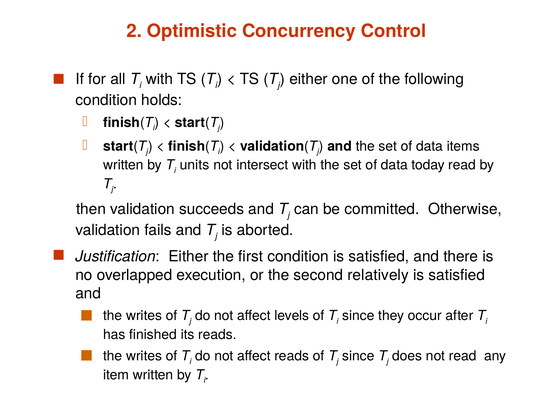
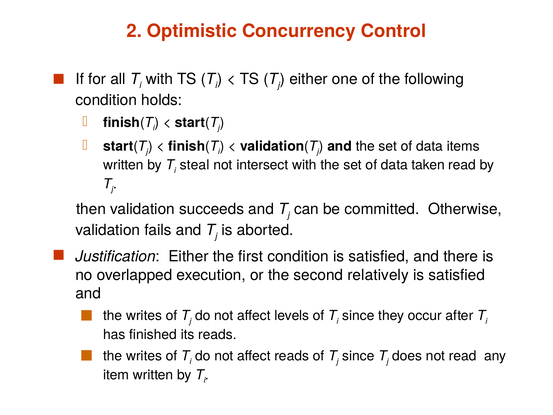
units: units -> steal (195, 165)
today: today -> taken (428, 165)
